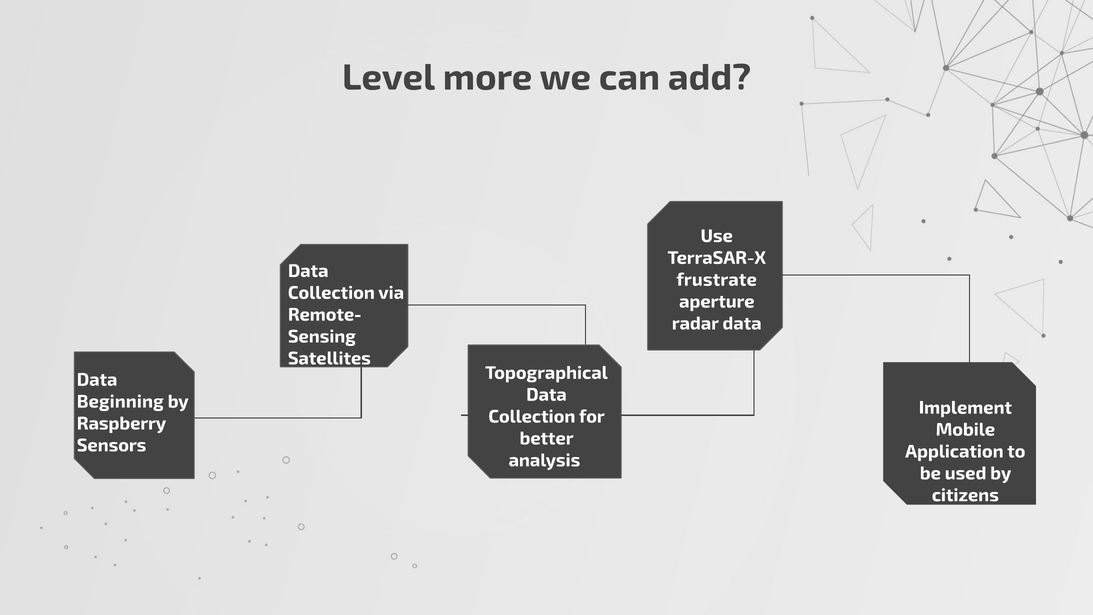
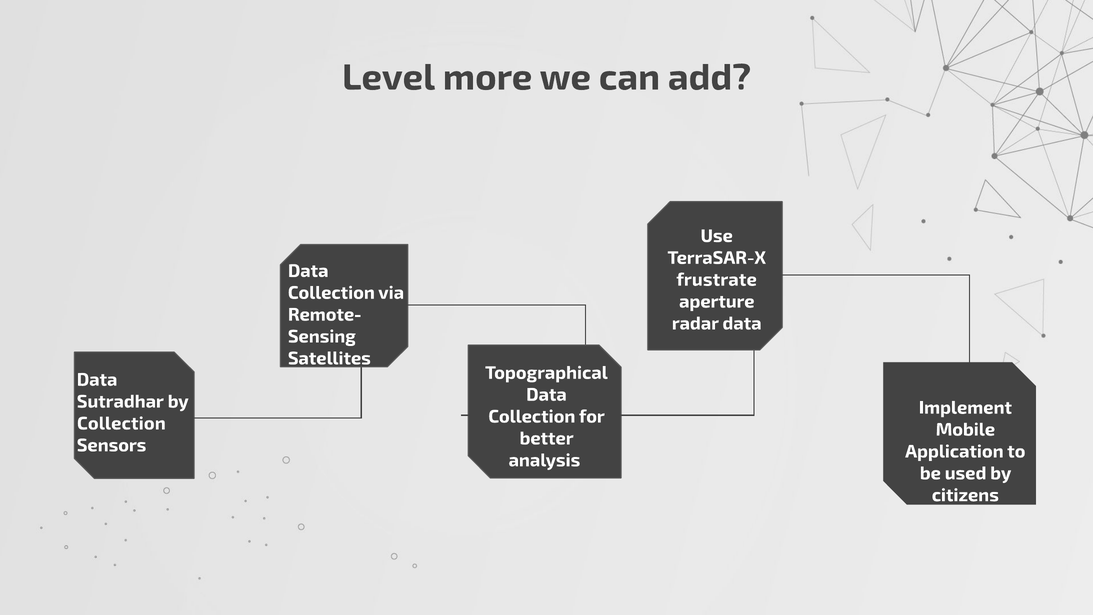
Beginning: Beginning -> Sutradhar (120, 401)
Raspberry: Raspberry -> Collection (121, 423)
